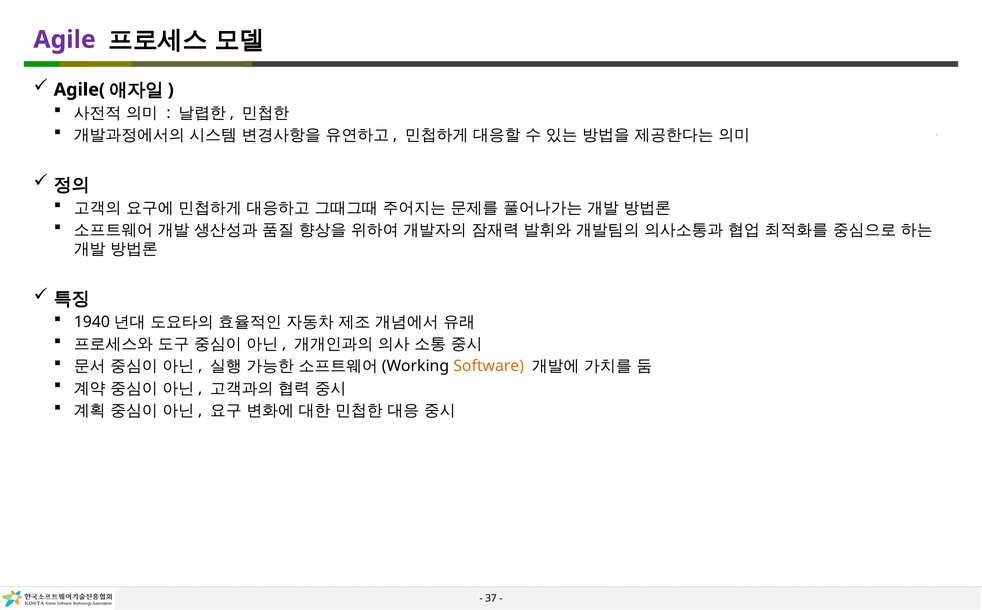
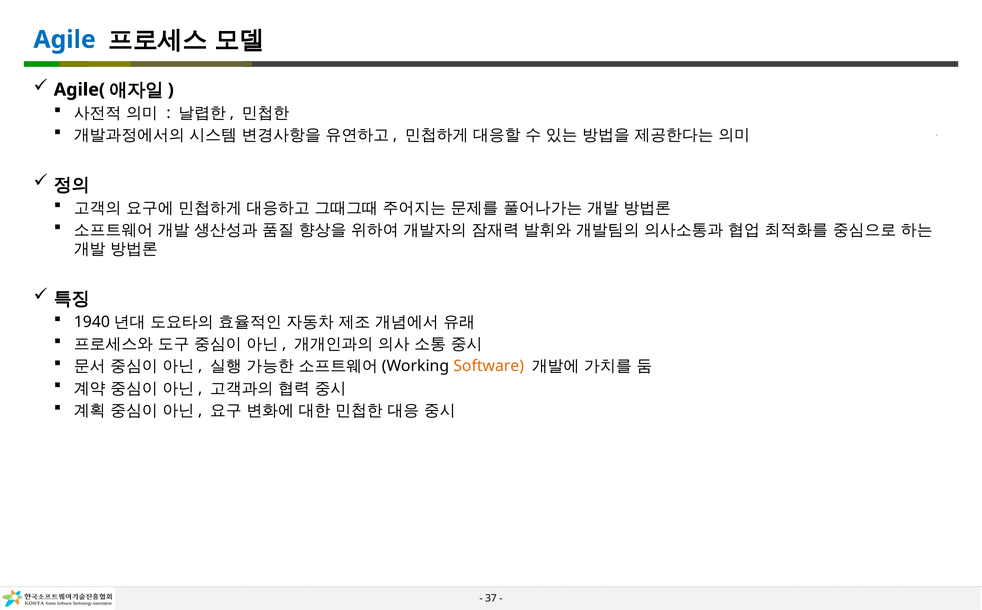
Agile colour: purple -> blue (65, 40)
